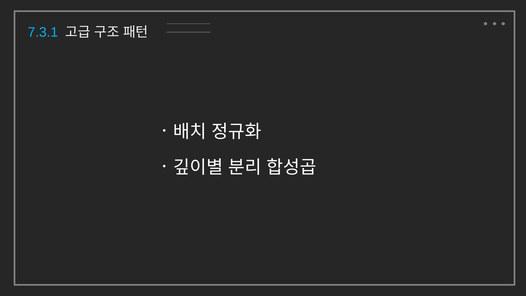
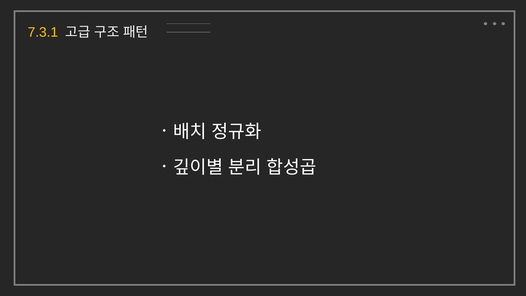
7.3.1 colour: light blue -> yellow (43, 32)
